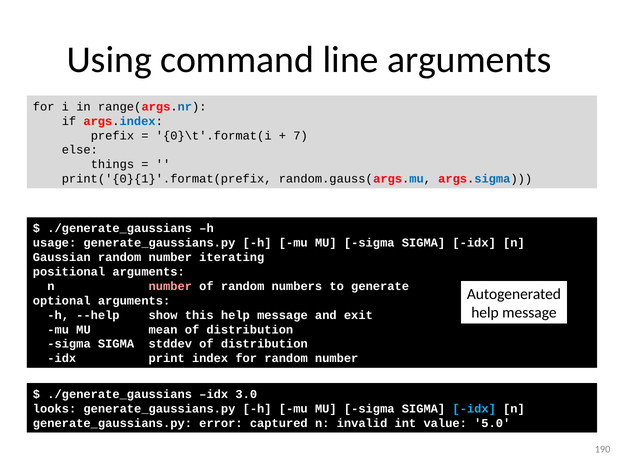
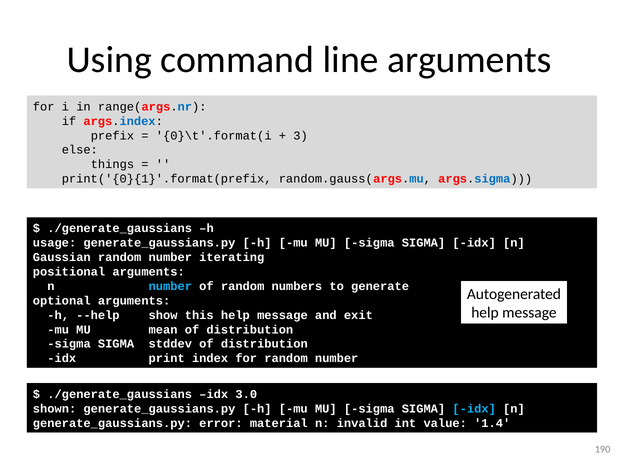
7: 7 -> 3 (300, 136)
number colour: pink -> light blue (170, 286)
looks: looks -> shown (55, 409)
captured: captured -> material (279, 423)
5.0: 5.0 -> 1.4 (492, 423)
